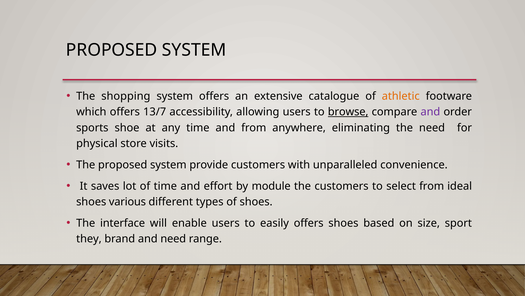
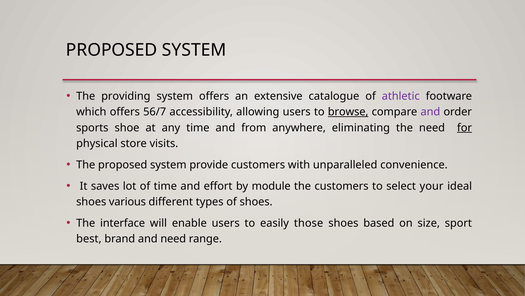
shopping: shopping -> providing (126, 96)
athletic colour: orange -> purple (401, 96)
13/7: 13/7 -> 56/7 (155, 112)
for underline: none -> present (465, 127)
select from: from -> your (432, 186)
easily offers: offers -> those (309, 223)
they: they -> best (89, 238)
